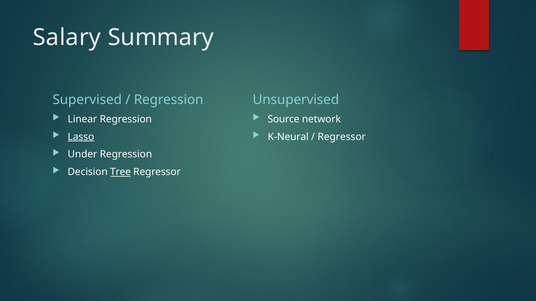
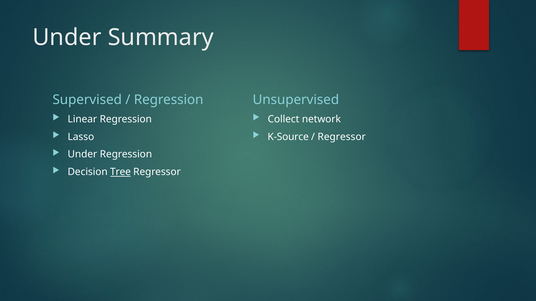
Salary: Salary -> Under (67, 38)
Source: Source -> Collect (284, 119)
Lasso underline: present -> none (81, 137)
K-Neural: K-Neural -> K-Source (288, 137)
